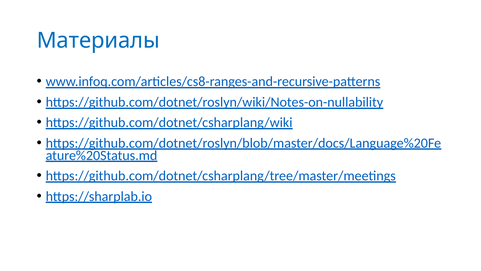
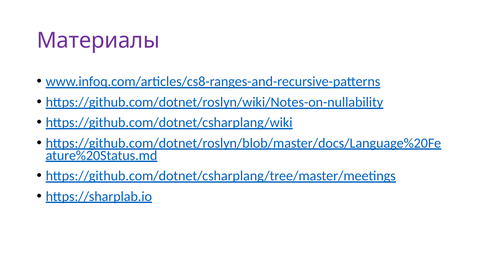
Материалы colour: blue -> purple (98, 40)
